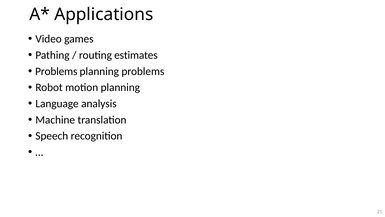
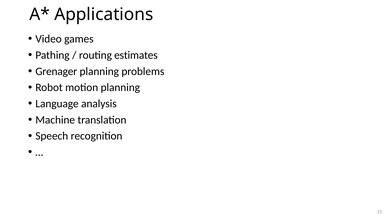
Problems: Problems -> Grenager (56, 71)
